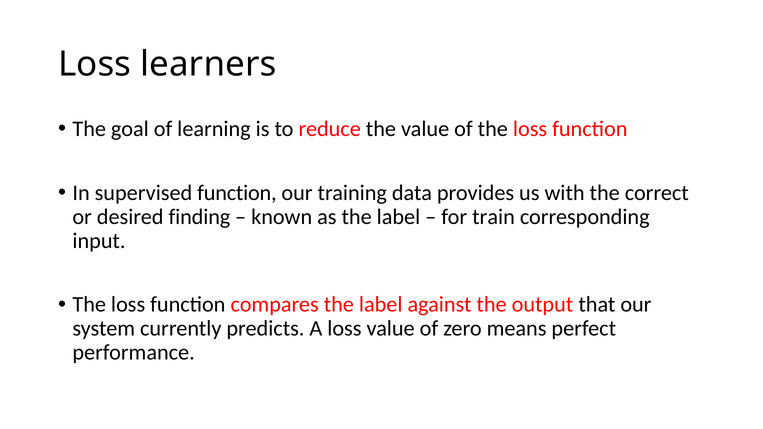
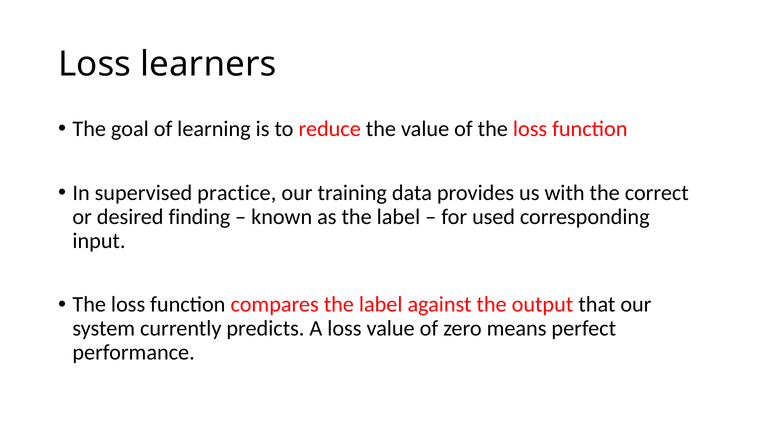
supervised function: function -> practice (237, 193)
train: train -> used (494, 217)
